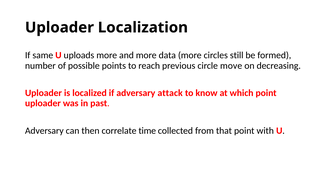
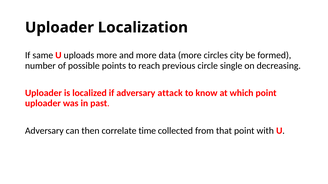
still: still -> city (237, 55)
move: move -> single (231, 66)
